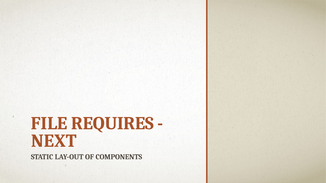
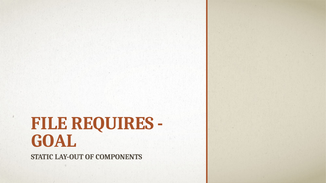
NEXT: NEXT -> GOAL (54, 141)
